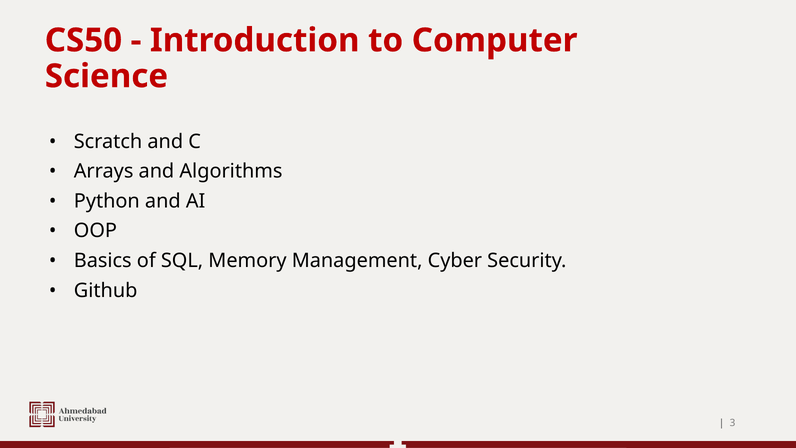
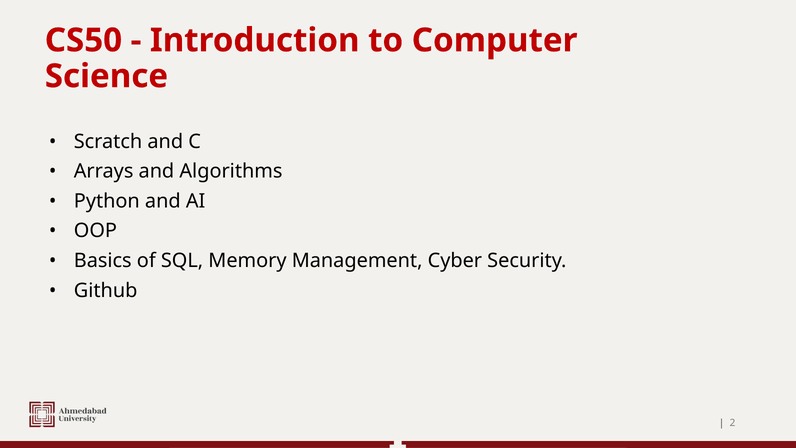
3: 3 -> 2 (732, 422)
